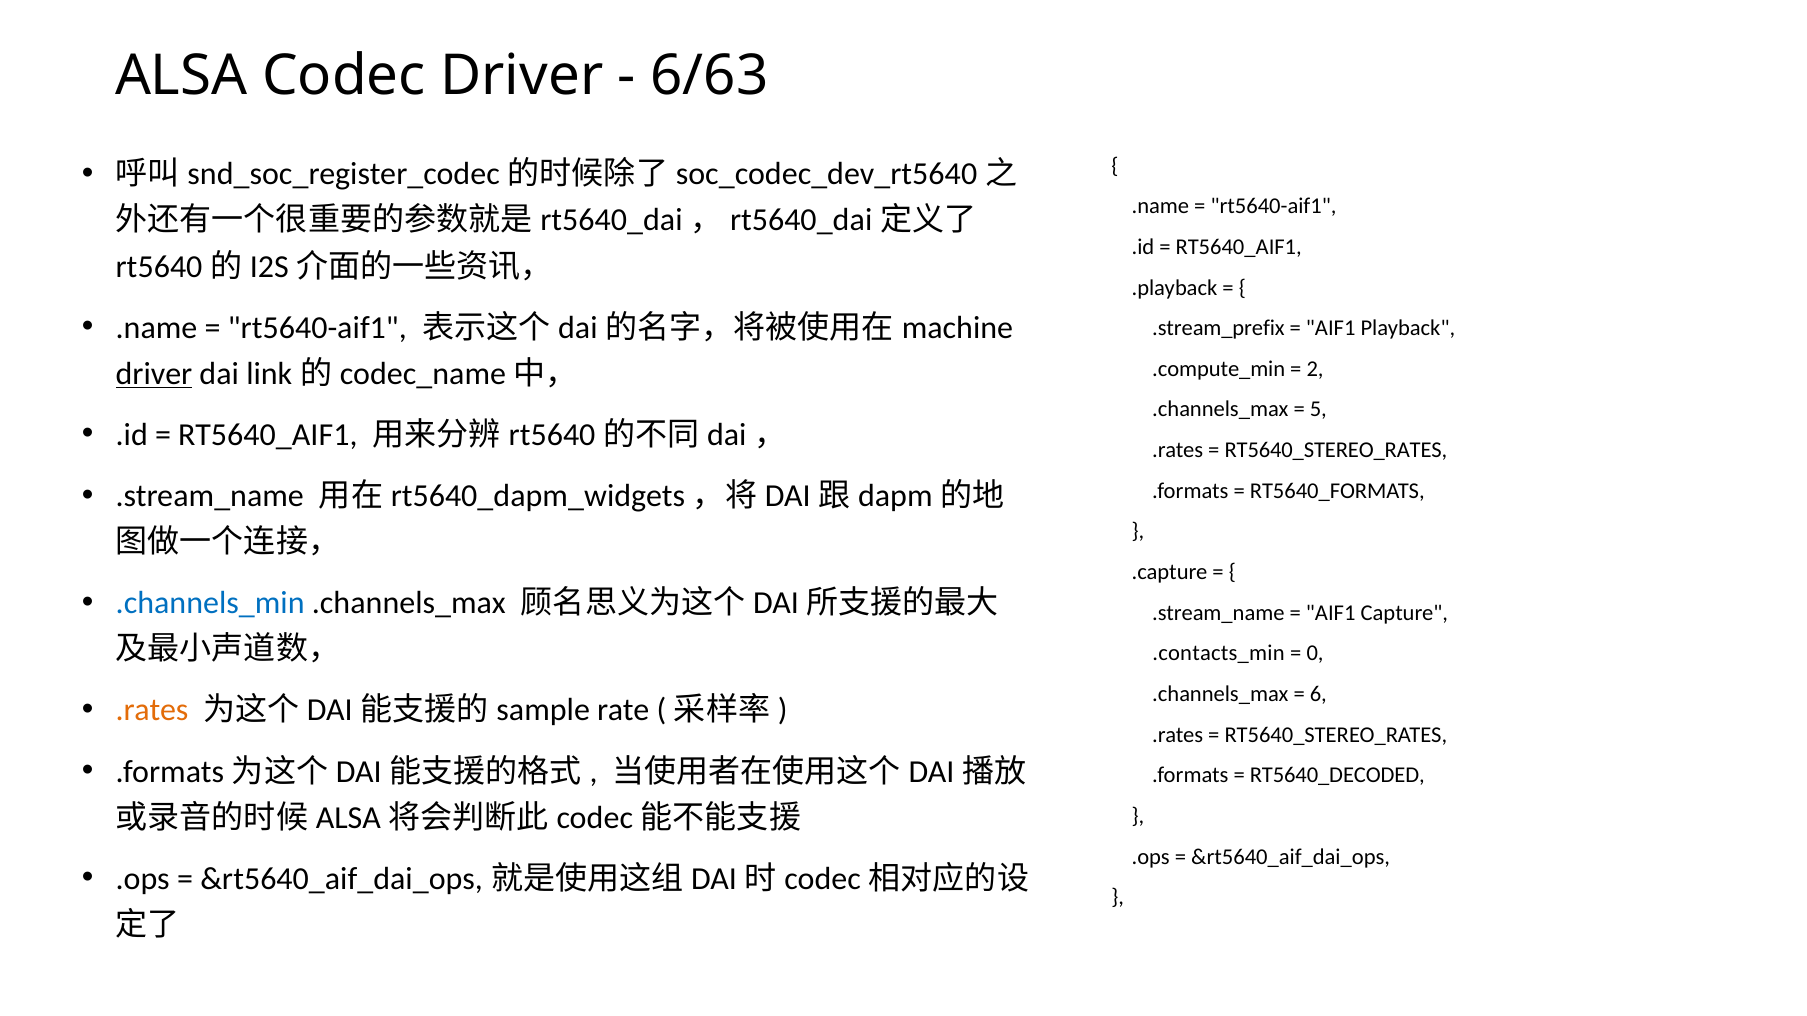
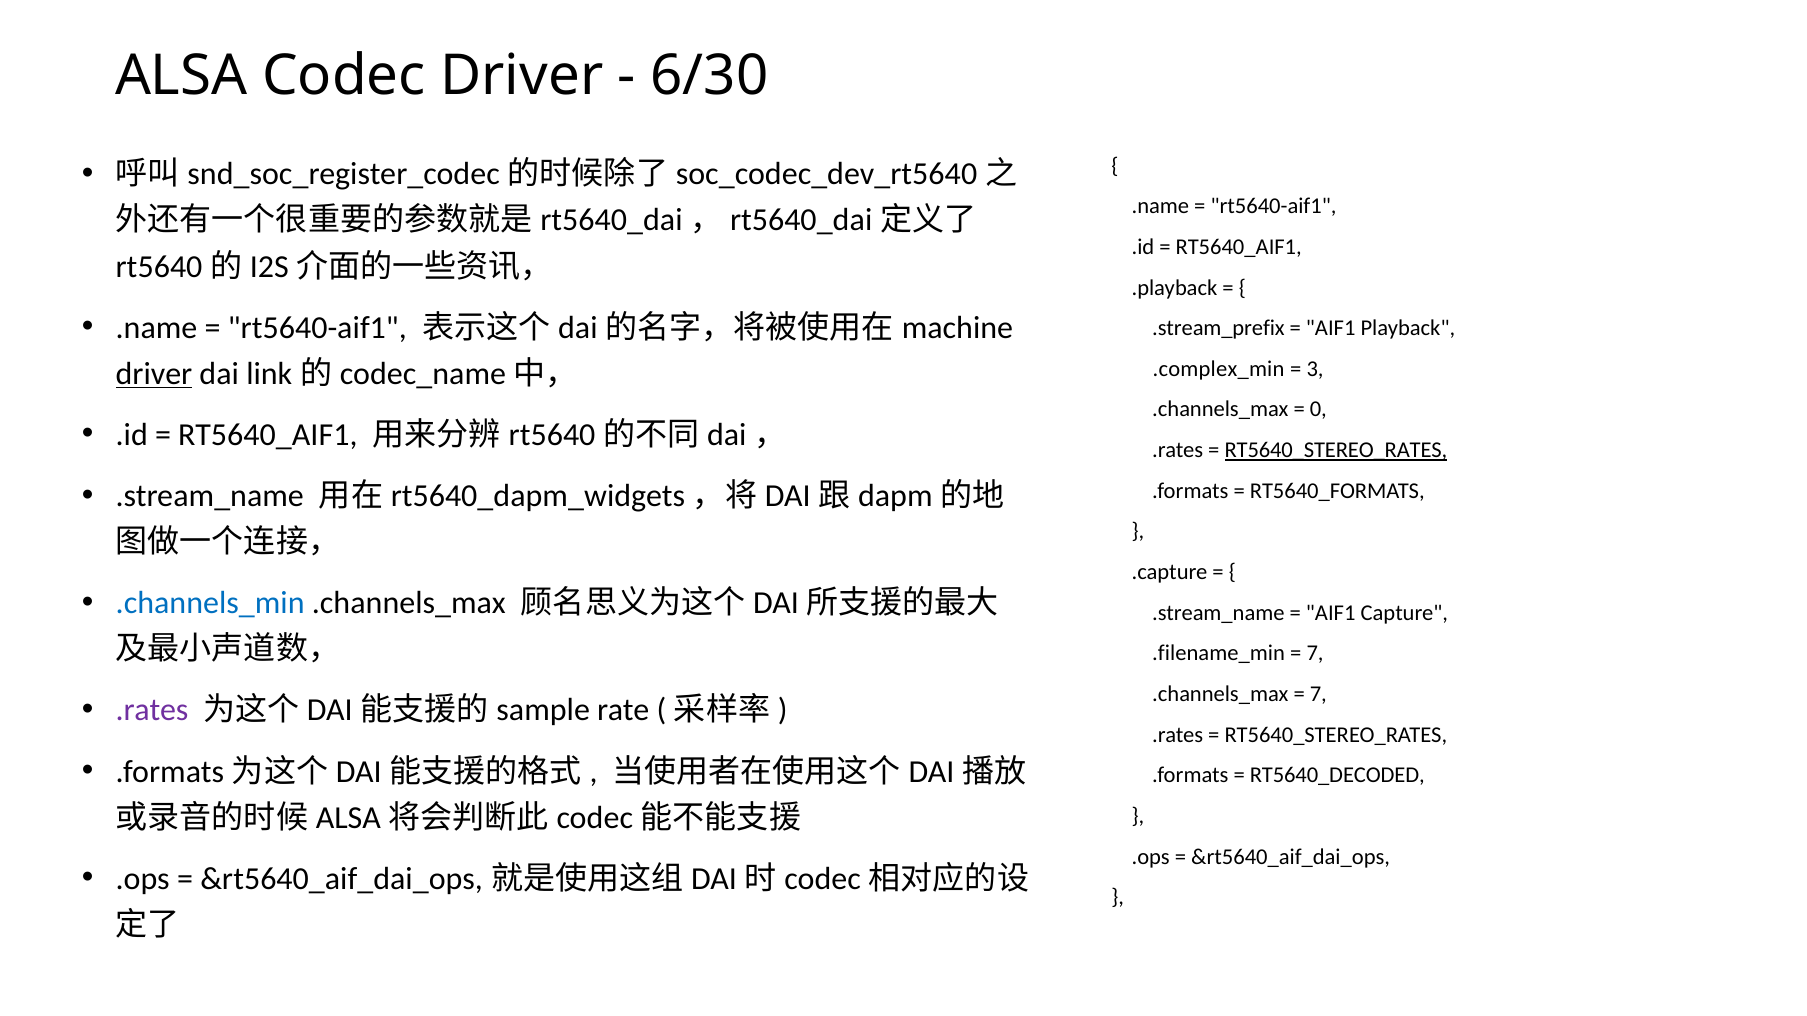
6/63: 6/63 -> 6/30 (710, 75)
.compute_min: .compute_min -> .complex_min (1219, 369)
2: 2 -> 3 (1315, 369)
5: 5 -> 0 (1318, 410)
RT5640_STEREO_RATES underline: none -> present (1336, 450)
.contacts_min: .contacts_min -> .filename_min (1219, 654)
0: 0 -> 7 (1315, 654)
6: 6 -> 7 (1318, 694)
.rates colour: orange -> purple (152, 711)
